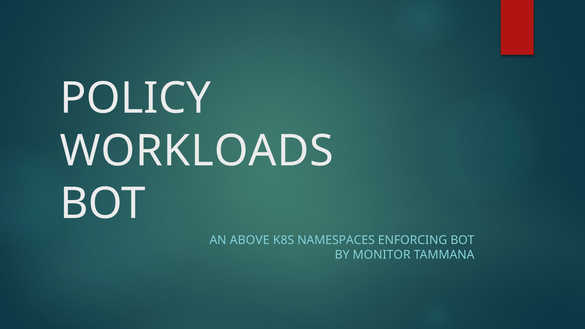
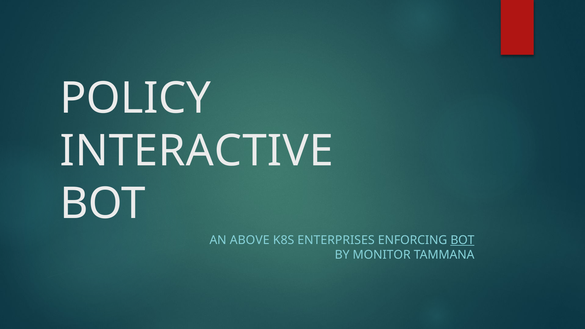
WORKLOADS: WORKLOADS -> INTERACTIVE (197, 151)
NAMESPACES: NAMESPACES -> ENTERPRISES (336, 240)
BOT underline: none -> present (462, 240)
